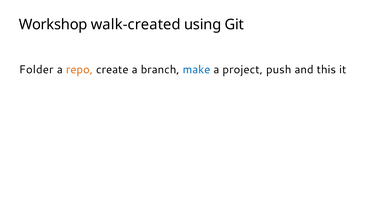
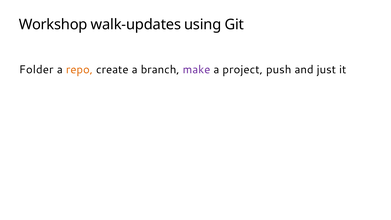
walk-created: walk-created -> walk-updates (136, 24)
make colour: blue -> purple (196, 70)
this: this -> just (326, 70)
